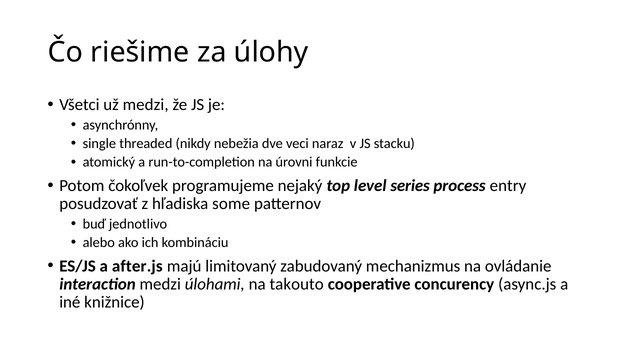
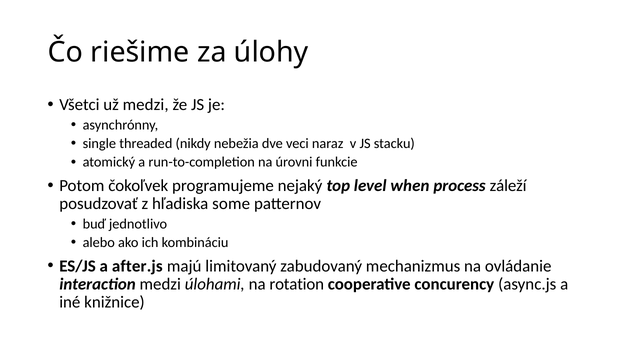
series: series -> when (410, 186)
entry: entry -> záleží (508, 186)
takouto: takouto -> rotation (297, 284)
